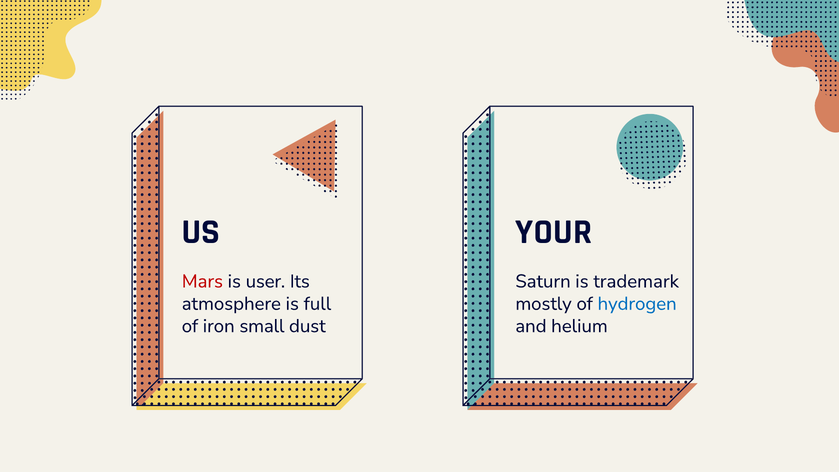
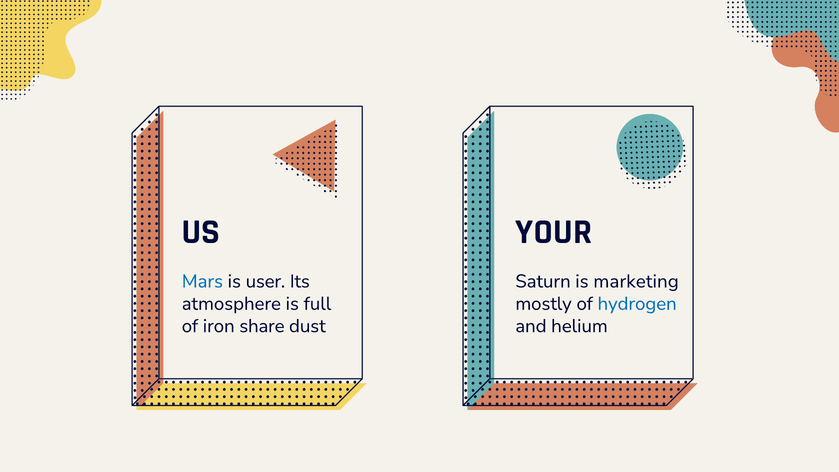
Mars colour: red -> blue (202, 281)
trademark: trademark -> marketing (636, 281)
small: small -> share (262, 326)
